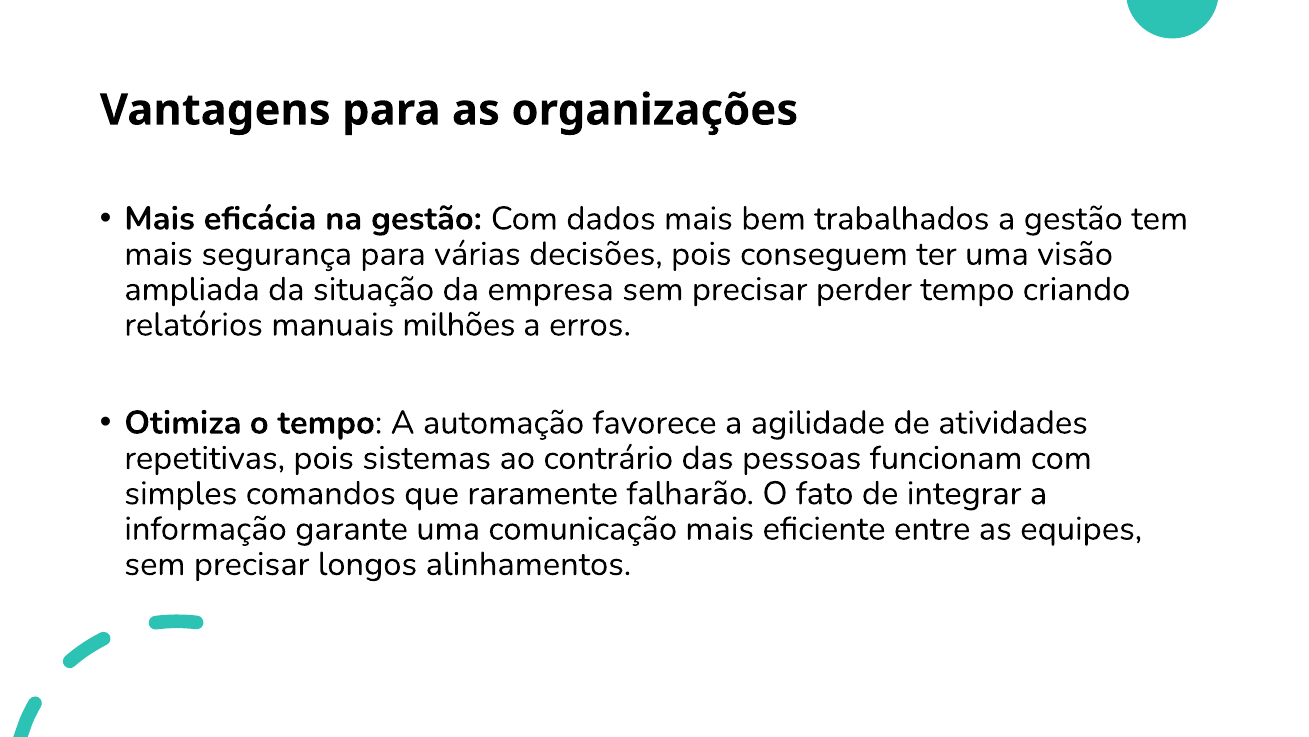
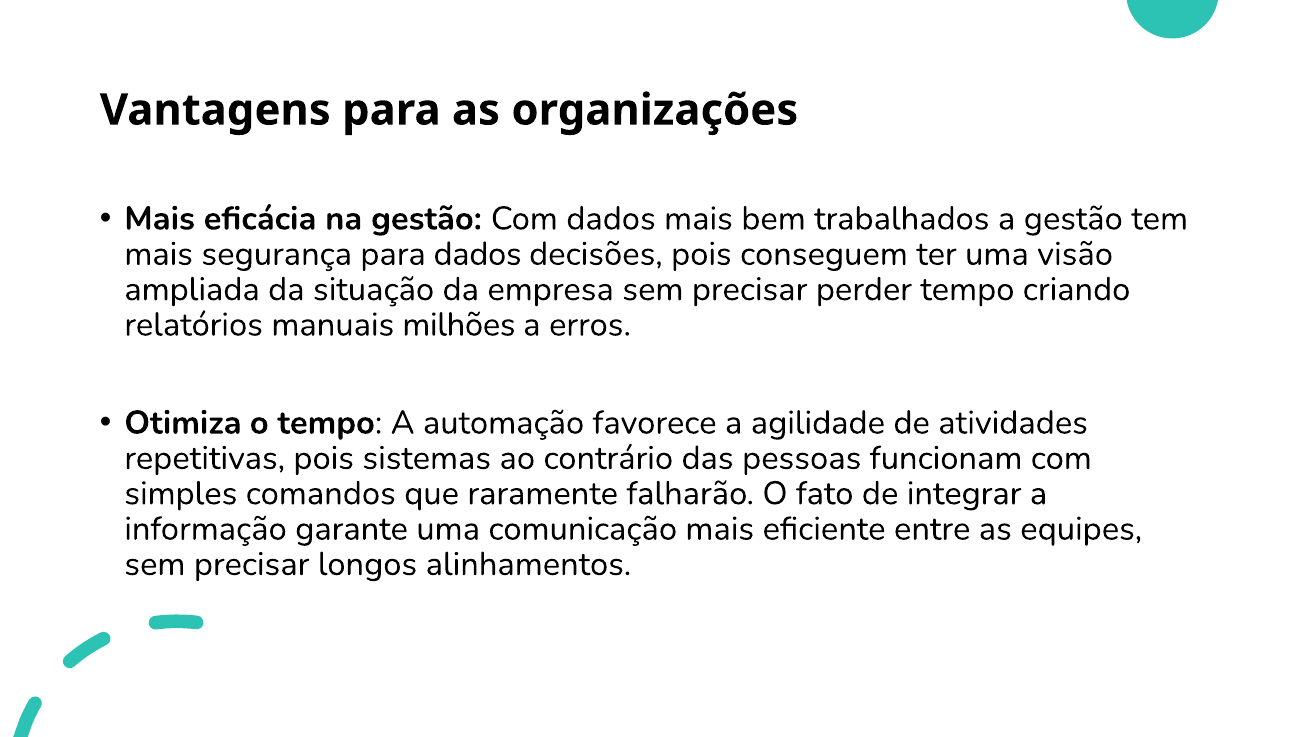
para várias: várias -> dados (478, 254)
